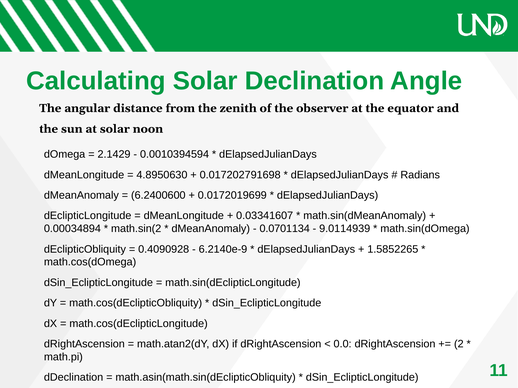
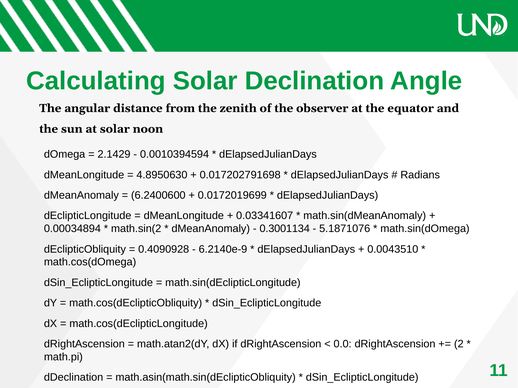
0.0701134: 0.0701134 -> 0.3001134 (285, 229)
9.0114939: 9.0114939 -> 5.1871076 (345, 229)
1.5852265: 1.5852265 -> 0.0043510 (393, 249)
